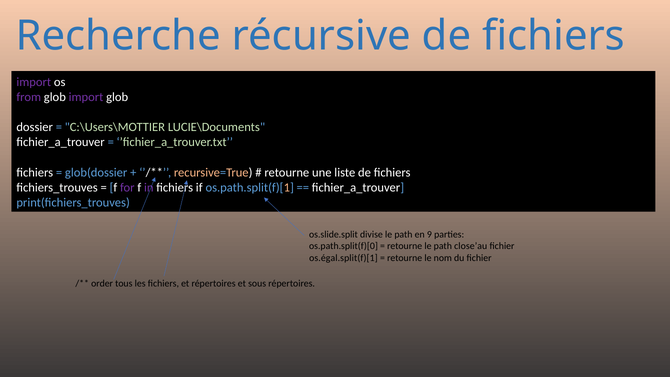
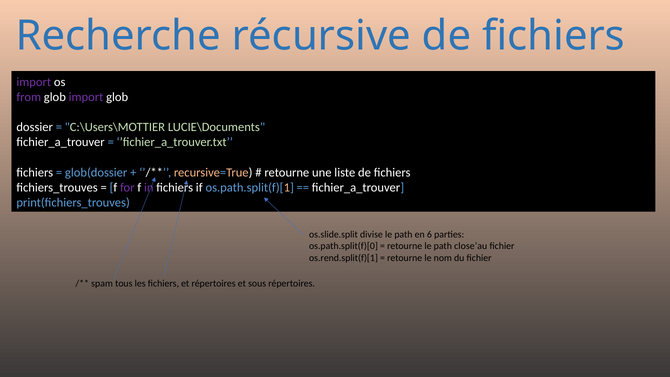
9: 9 -> 6 (429, 234)
os.égal.split(f)[1: os.égal.split(f)[1 -> os.rend.split(f)[1 (343, 258)
order: order -> spam (102, 283)
